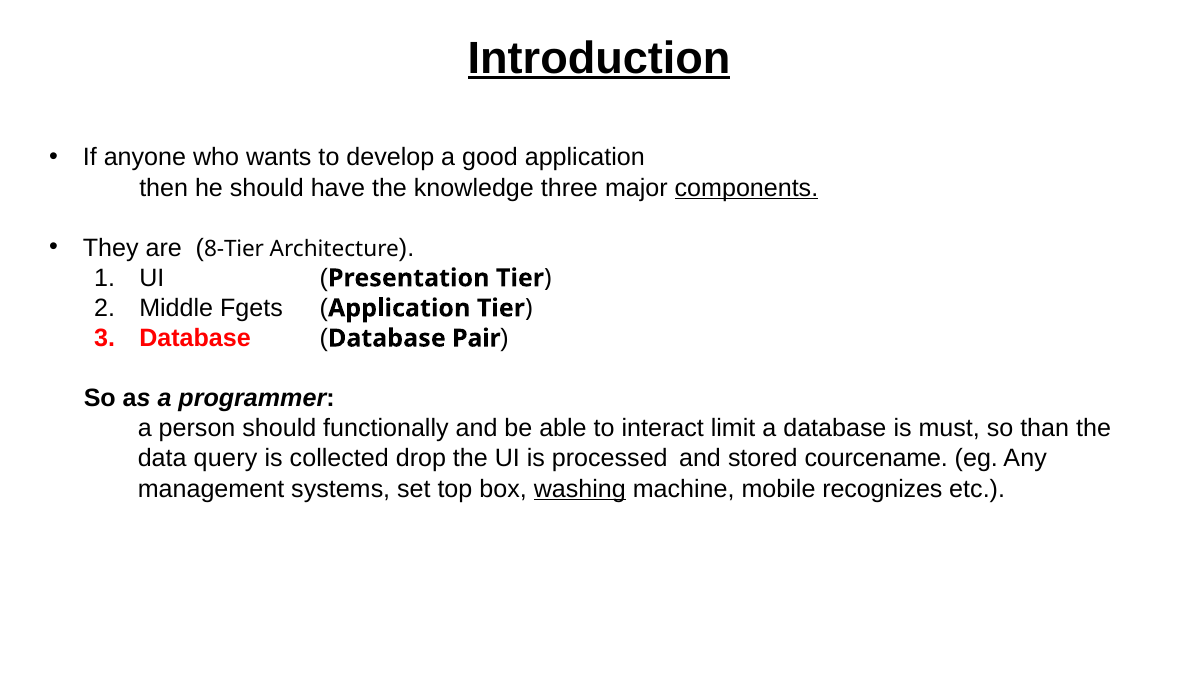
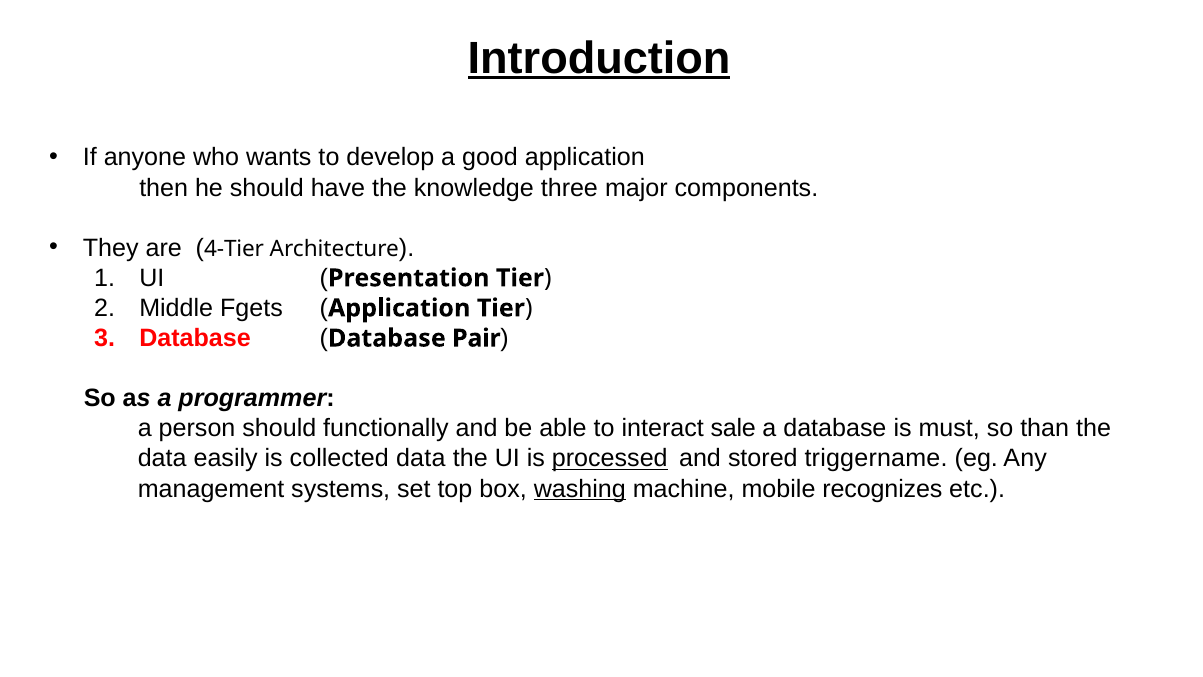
components underline: present -> none (746, 188)
8-Tier: 8-Tier -> 4-Tier (234, 249)
limit: limit -> sale (733, 428)
query: query -> easily (226, 458)
collected drop: drop -> data (421, 458)
processed underline: none -> present (610, 458)
courcename: courcename -> triggername (876, 458)
